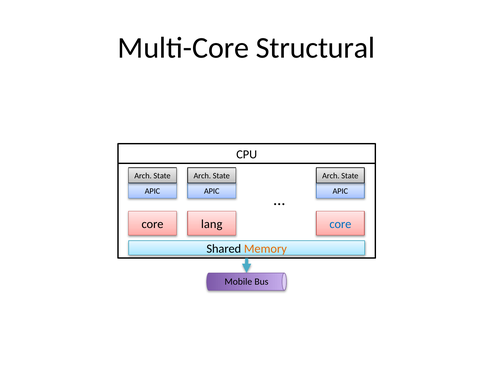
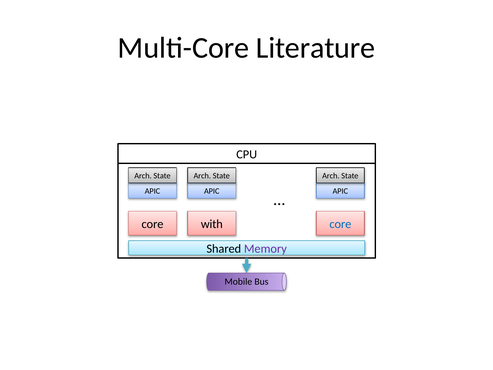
Structural: Structural -> Literature (316, 48)
lang: lang -> with (212, 224)
Memory colour: orange -> purple (265, 248)
